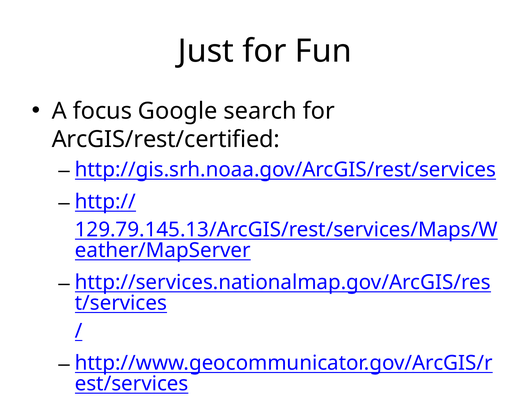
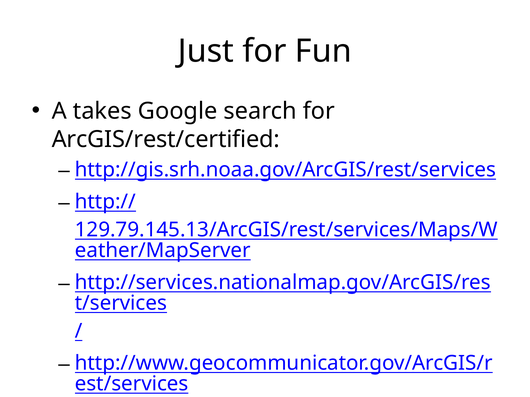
focus: focus -> takes (102, 111)
